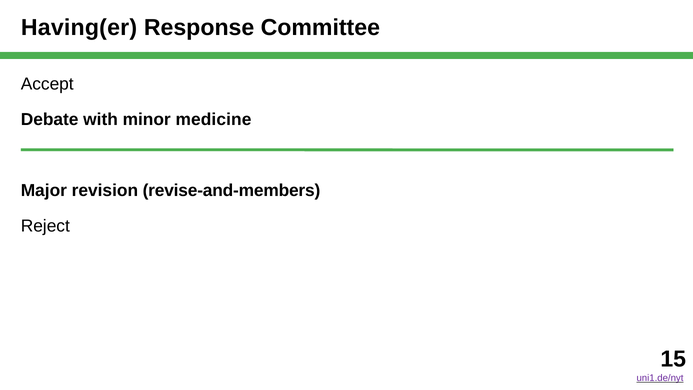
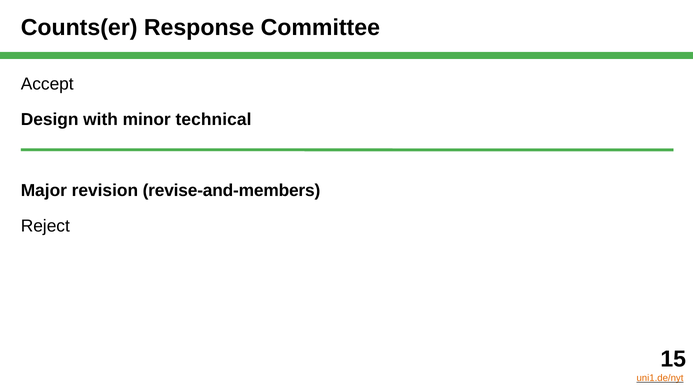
Having(er: Having(er -> Counts(er (79, 28)
Debate: Debate -> Design (50, 119)
medicine: medicine -> technical (213, 119)
uni1.de/nyt colour: purple -> orange (660, 378)
